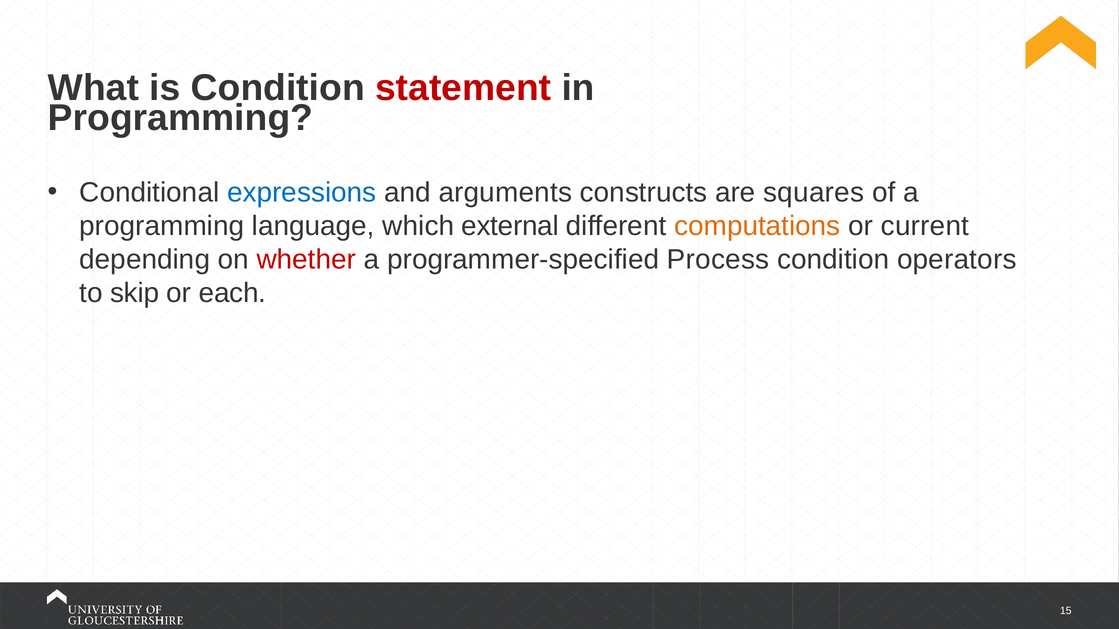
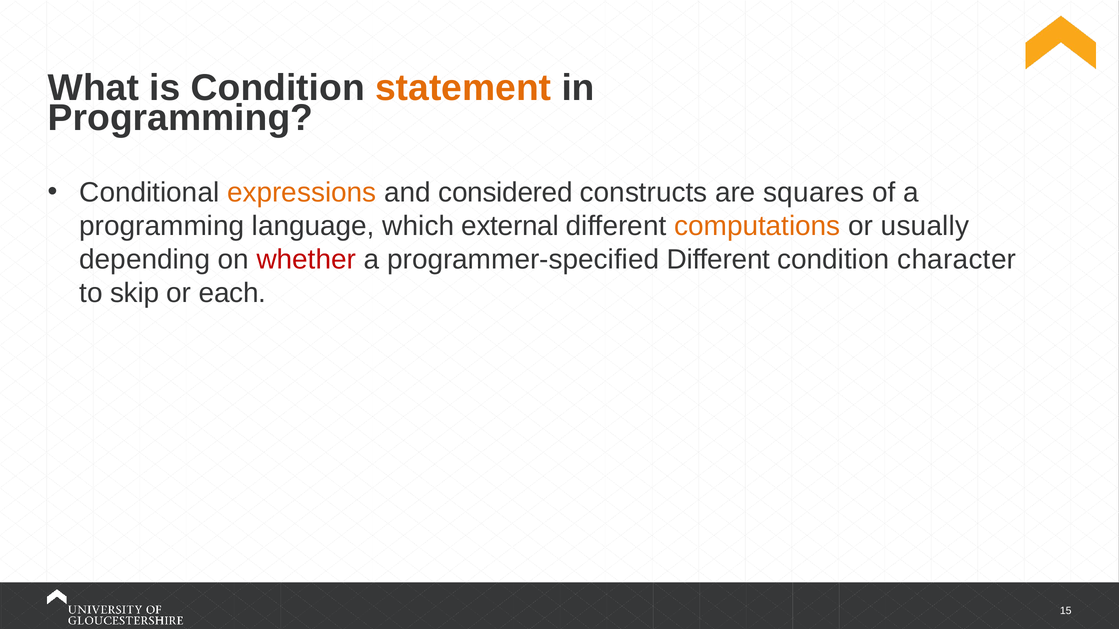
statement colour: red -> orange (463, 88)
expressions colour: blue -> orange (302, 193)
arguments: arguments -> considered (506, 193)
current: current -> usually (925, 226)
programmer-specified Process: Process -> Different (718, 260)
operators: operators -> character (957, 260)
